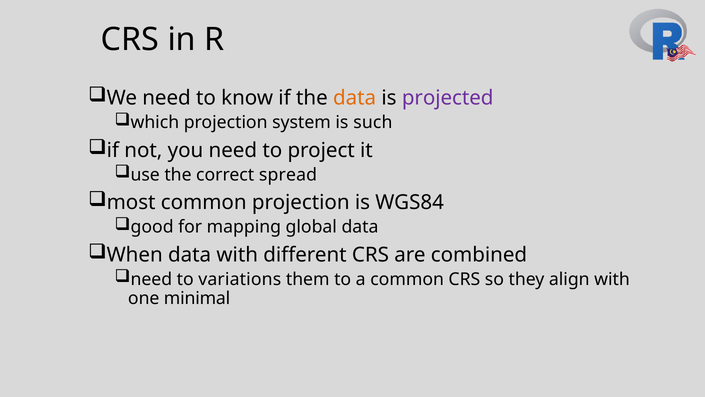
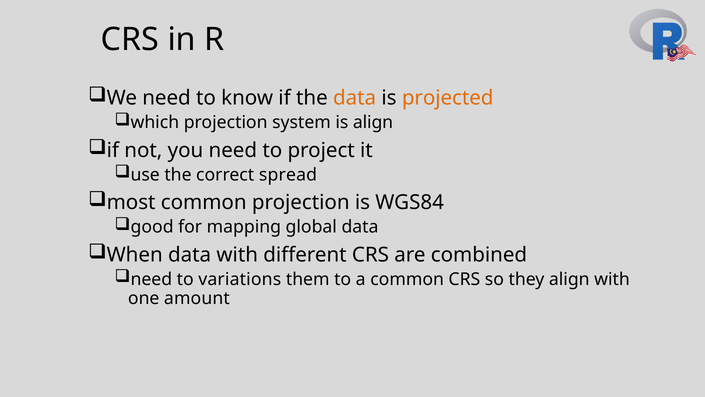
projected colour: purple -> orange (448, 98)
is such: such -> align (373, 122)
minimal: minimal -> amount (197, 298)
